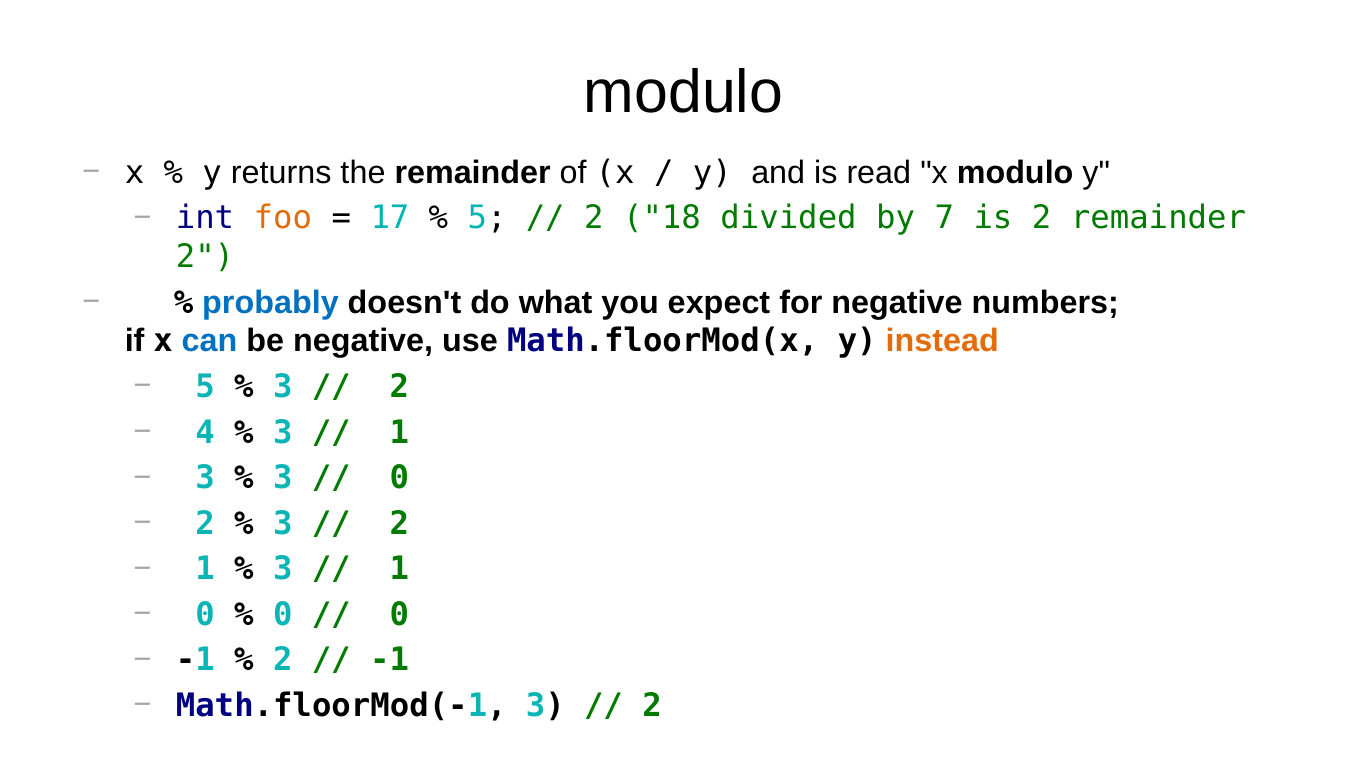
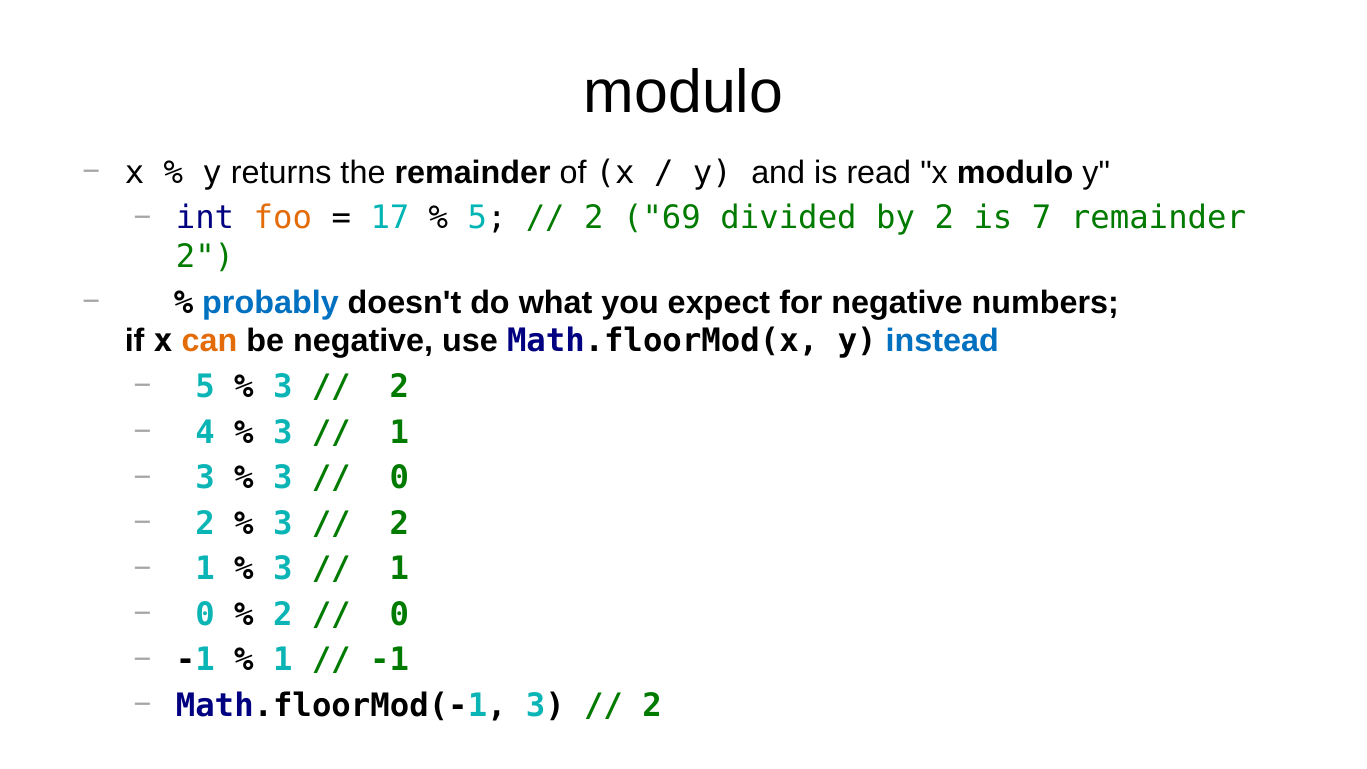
18: 18 -> 69 (662, 218)
by 7: 7 -> 2 (944, 218)
is 2: 2 -> 7 (1042, 218)
can colour: blue -> orange (210, 341)
instead colour: orange -> blue (942, 341)
0: 0 -> 2 (283, 615)
2: 2 -> 1 (283, 660)
